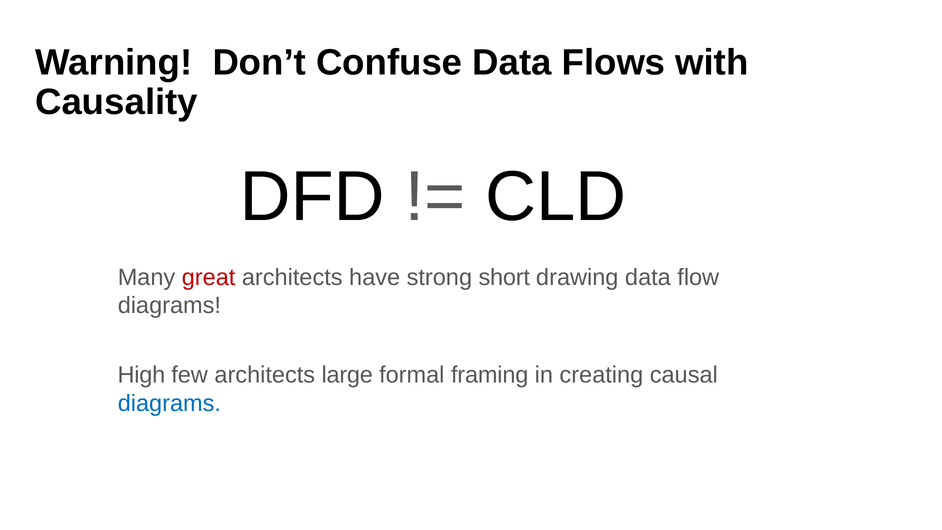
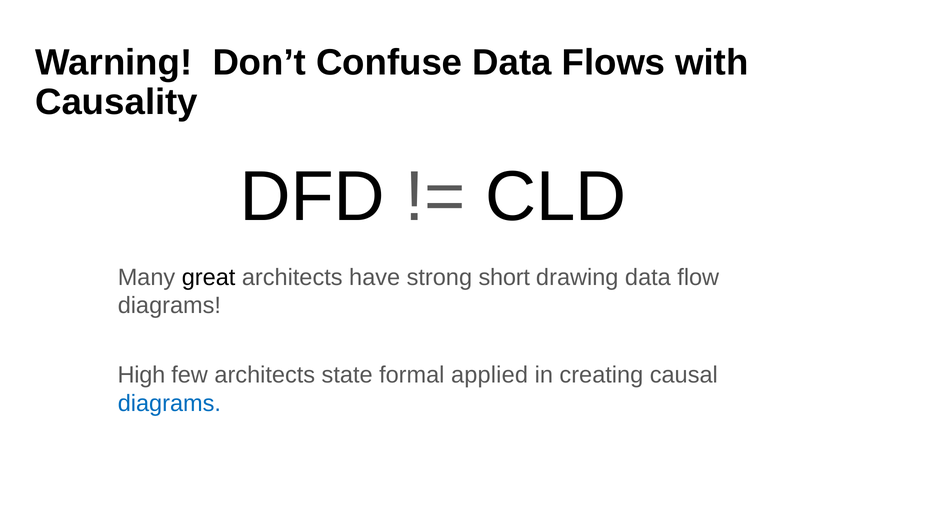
great colour: red -> black (209, 277)
large: large -> state (347, 375)
framing: framing -> applied (490, 375)
